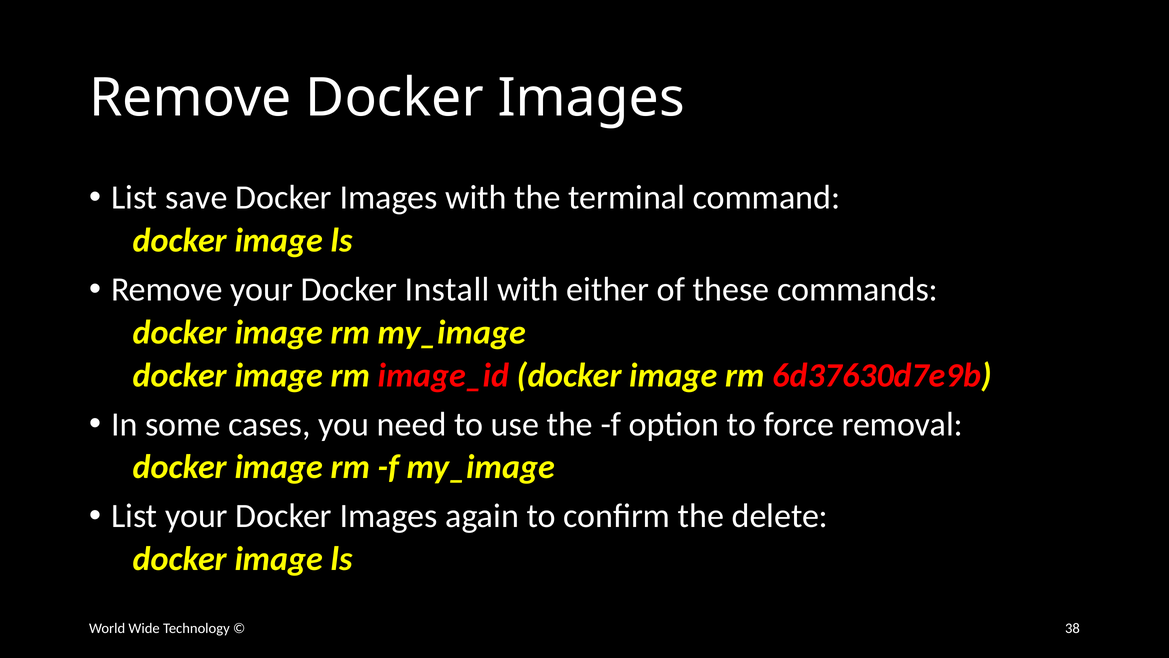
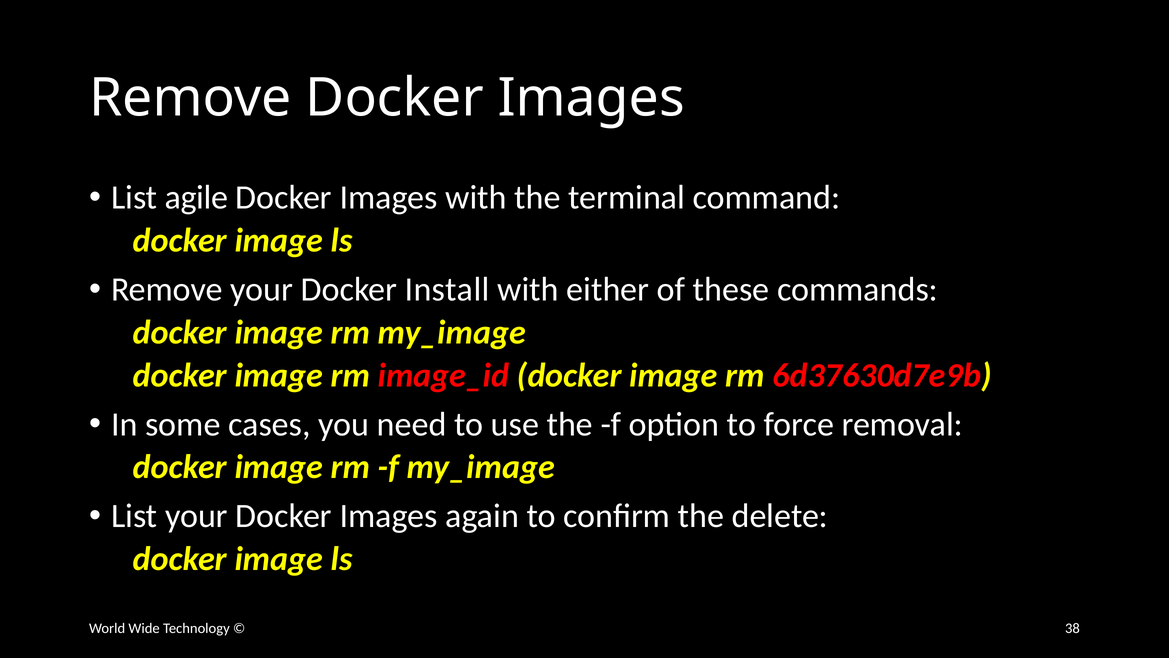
save: save -> agile (197, 198)
